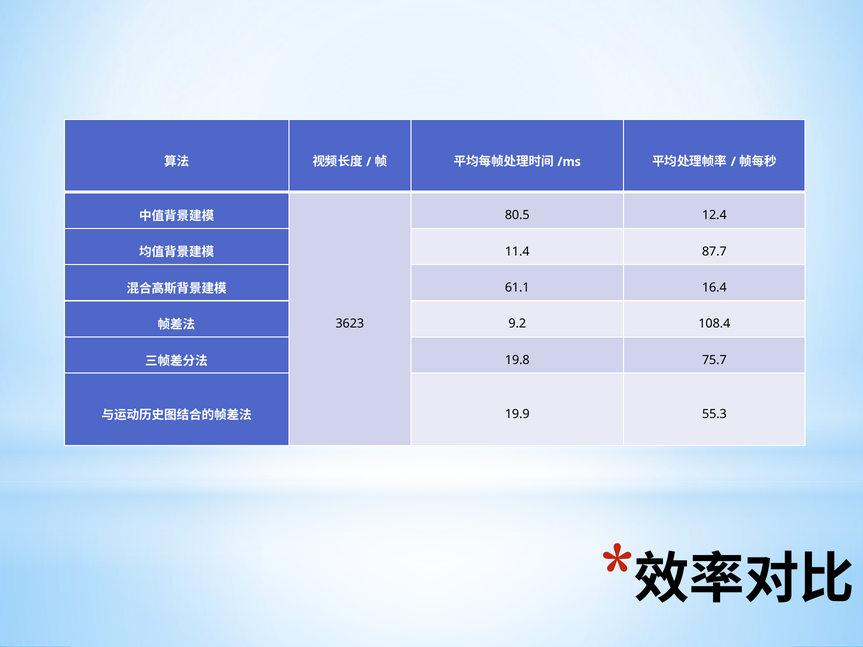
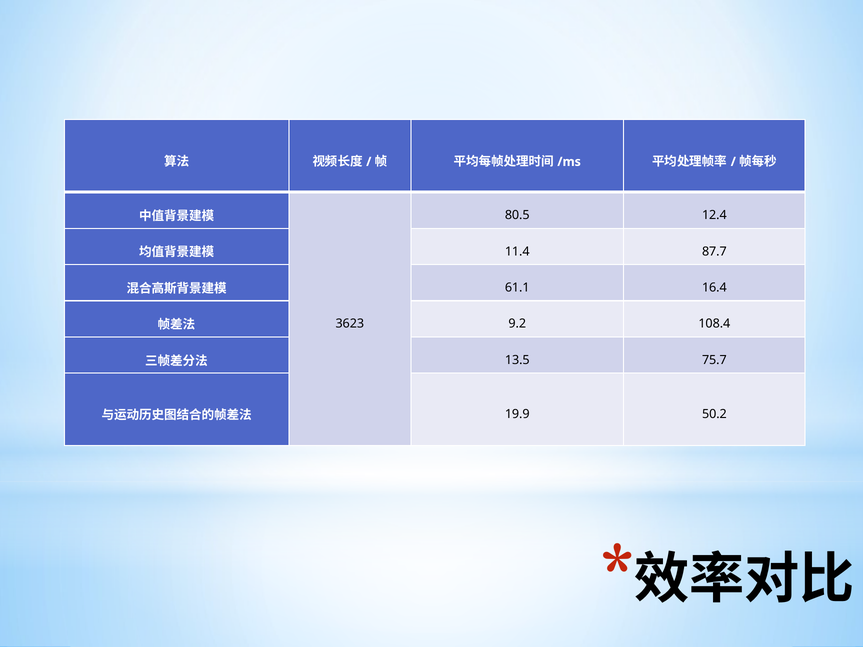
19.8: 19.8 -> 13.5 (517, 360)
55.3: 55.3 -> 50.2 (714, 415)
